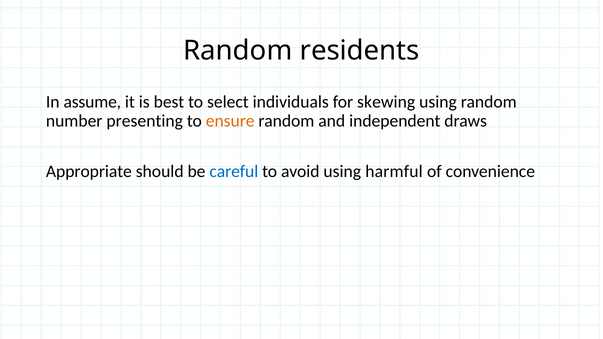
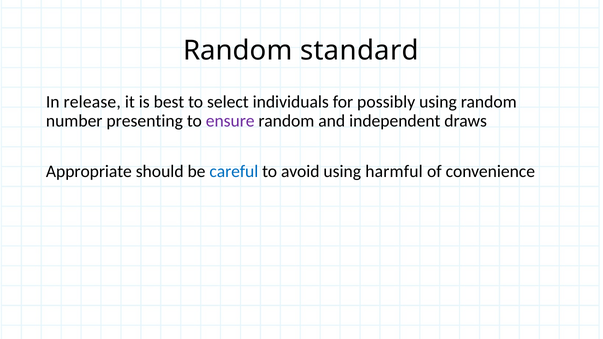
residents: residents -> standard (360, 51)
assume: assume -> release (92, 102)
skewing: skewing -> possibly (386, 102)
ensure colour: orange -> purple (230, 121)
